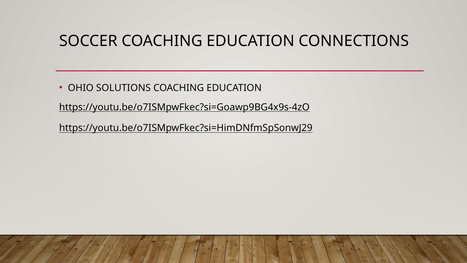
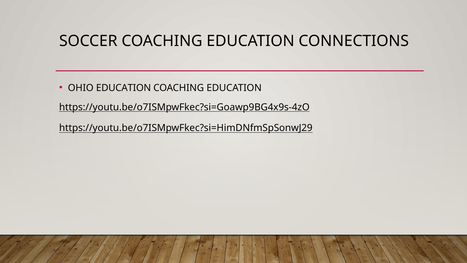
OHIO SOLUTIONS: SOLUTIONS -> EDUCATION (124, 88)
